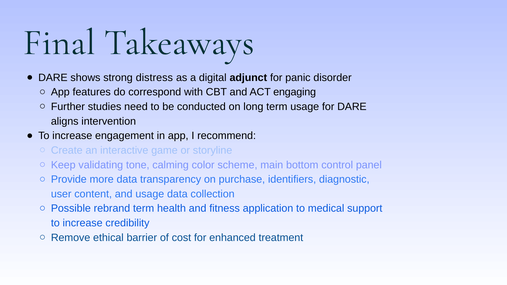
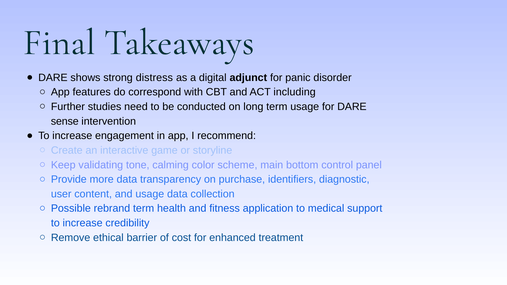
engaging: engaging -> including (295, 92)
aligns: aligns -> sense (65, 121)
